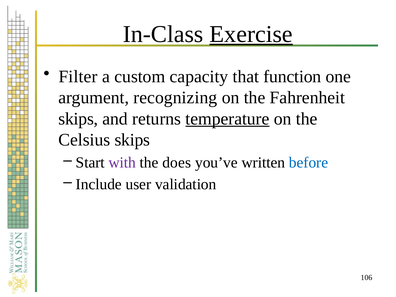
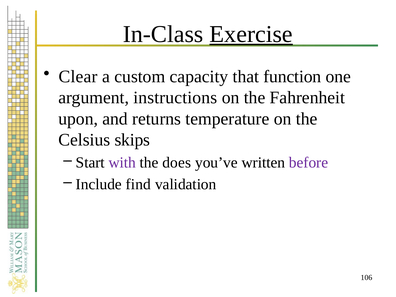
Filter: Filter -> Clear (78, 76)
recognizing: recognizing -> instructions (175, 98)
skips: skips -> upon (78, 119)
temperature underline: present -> none (227, 119)
before colour: blue -> purple (309, 163)
user: user -> find (138, 184)
